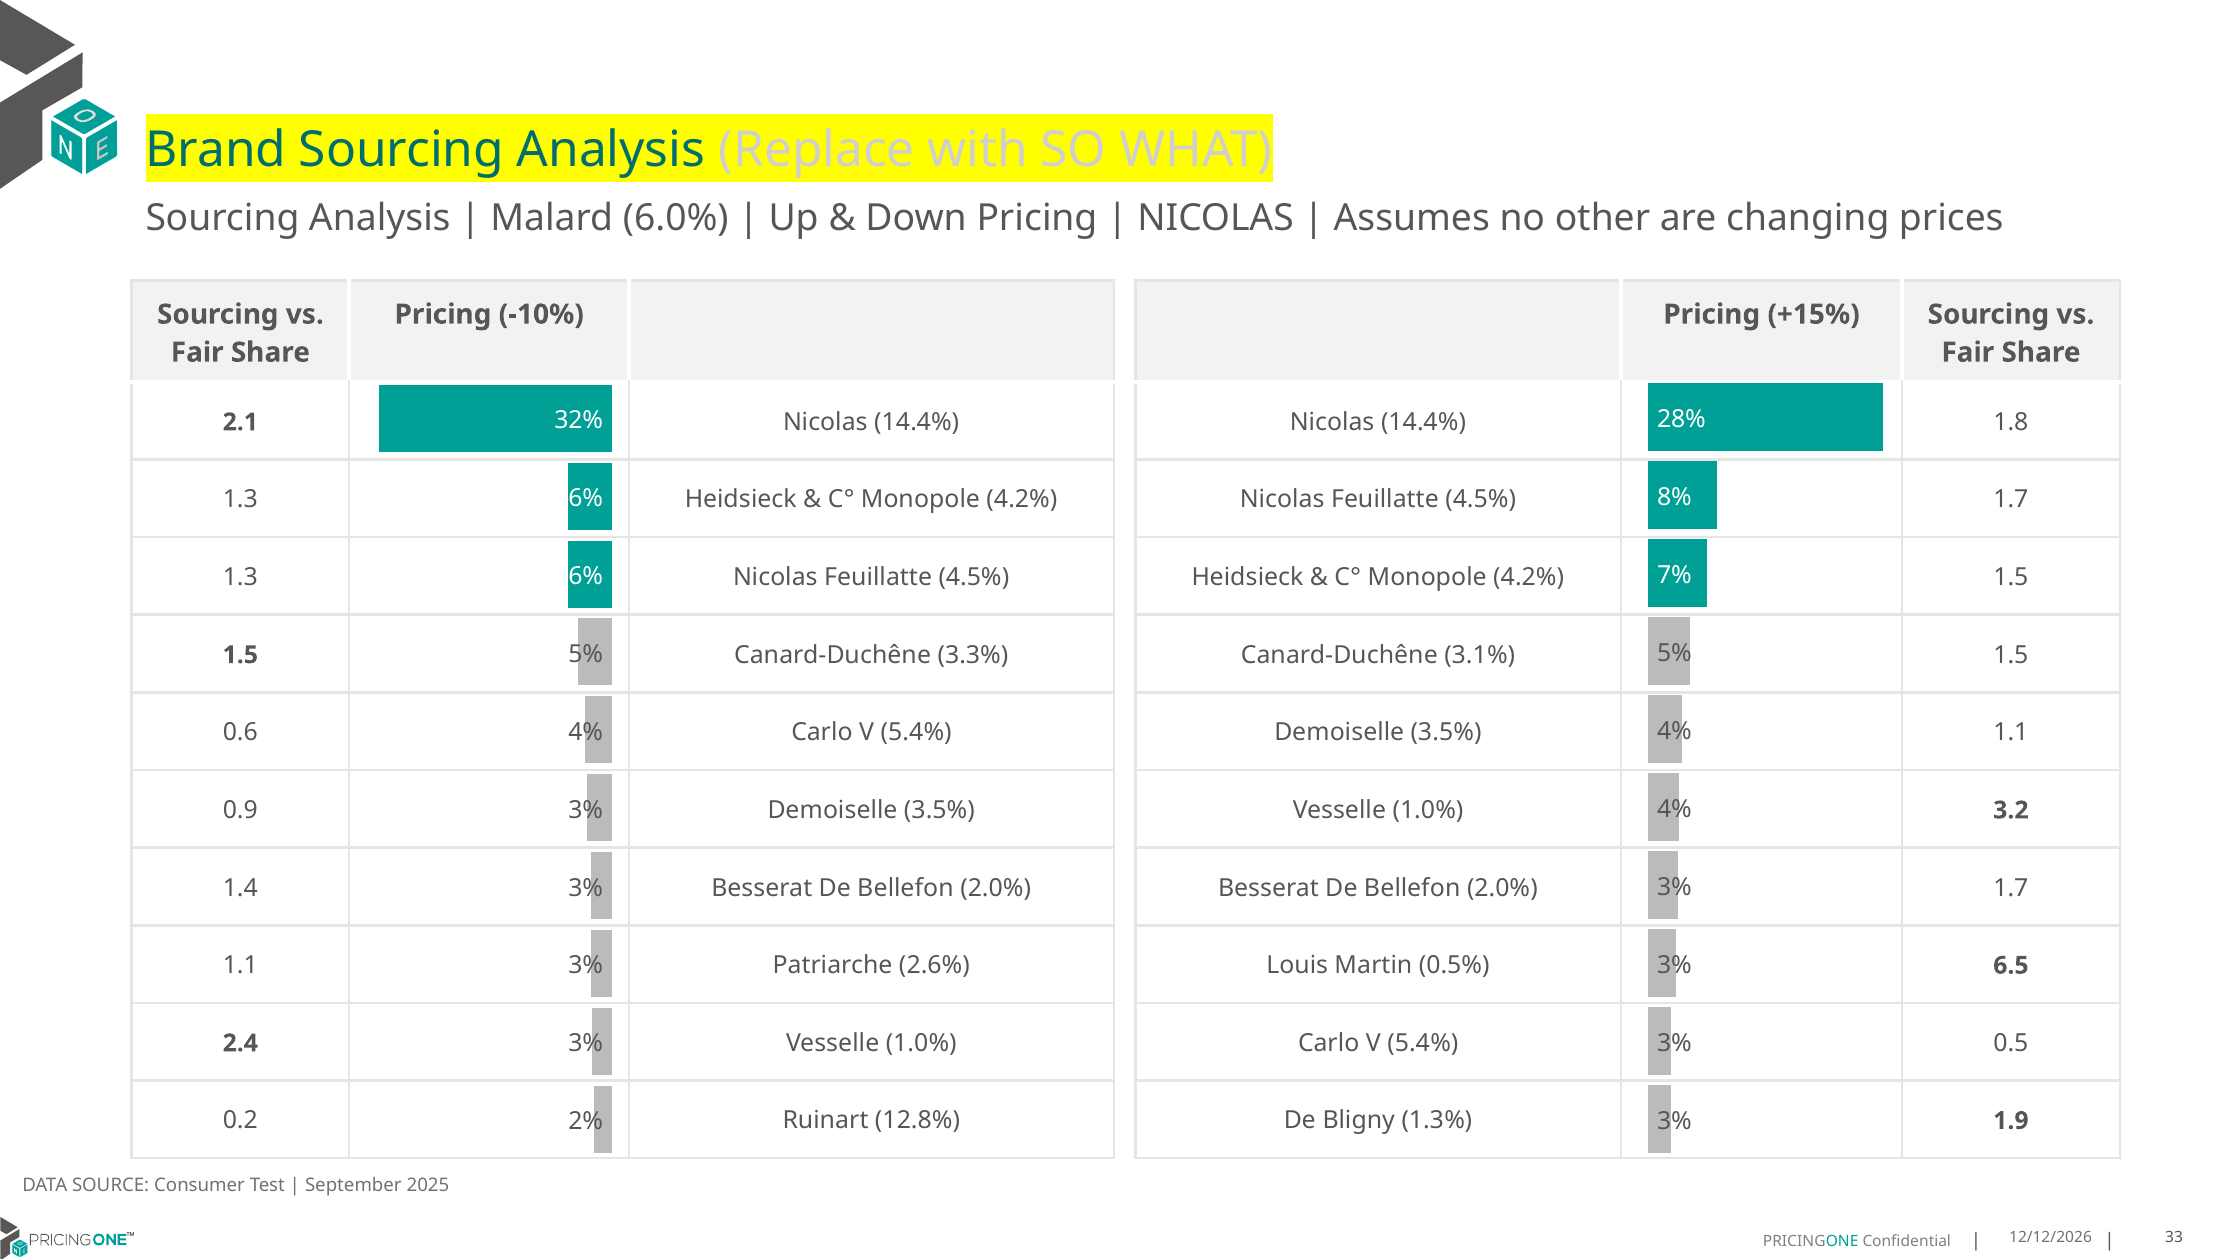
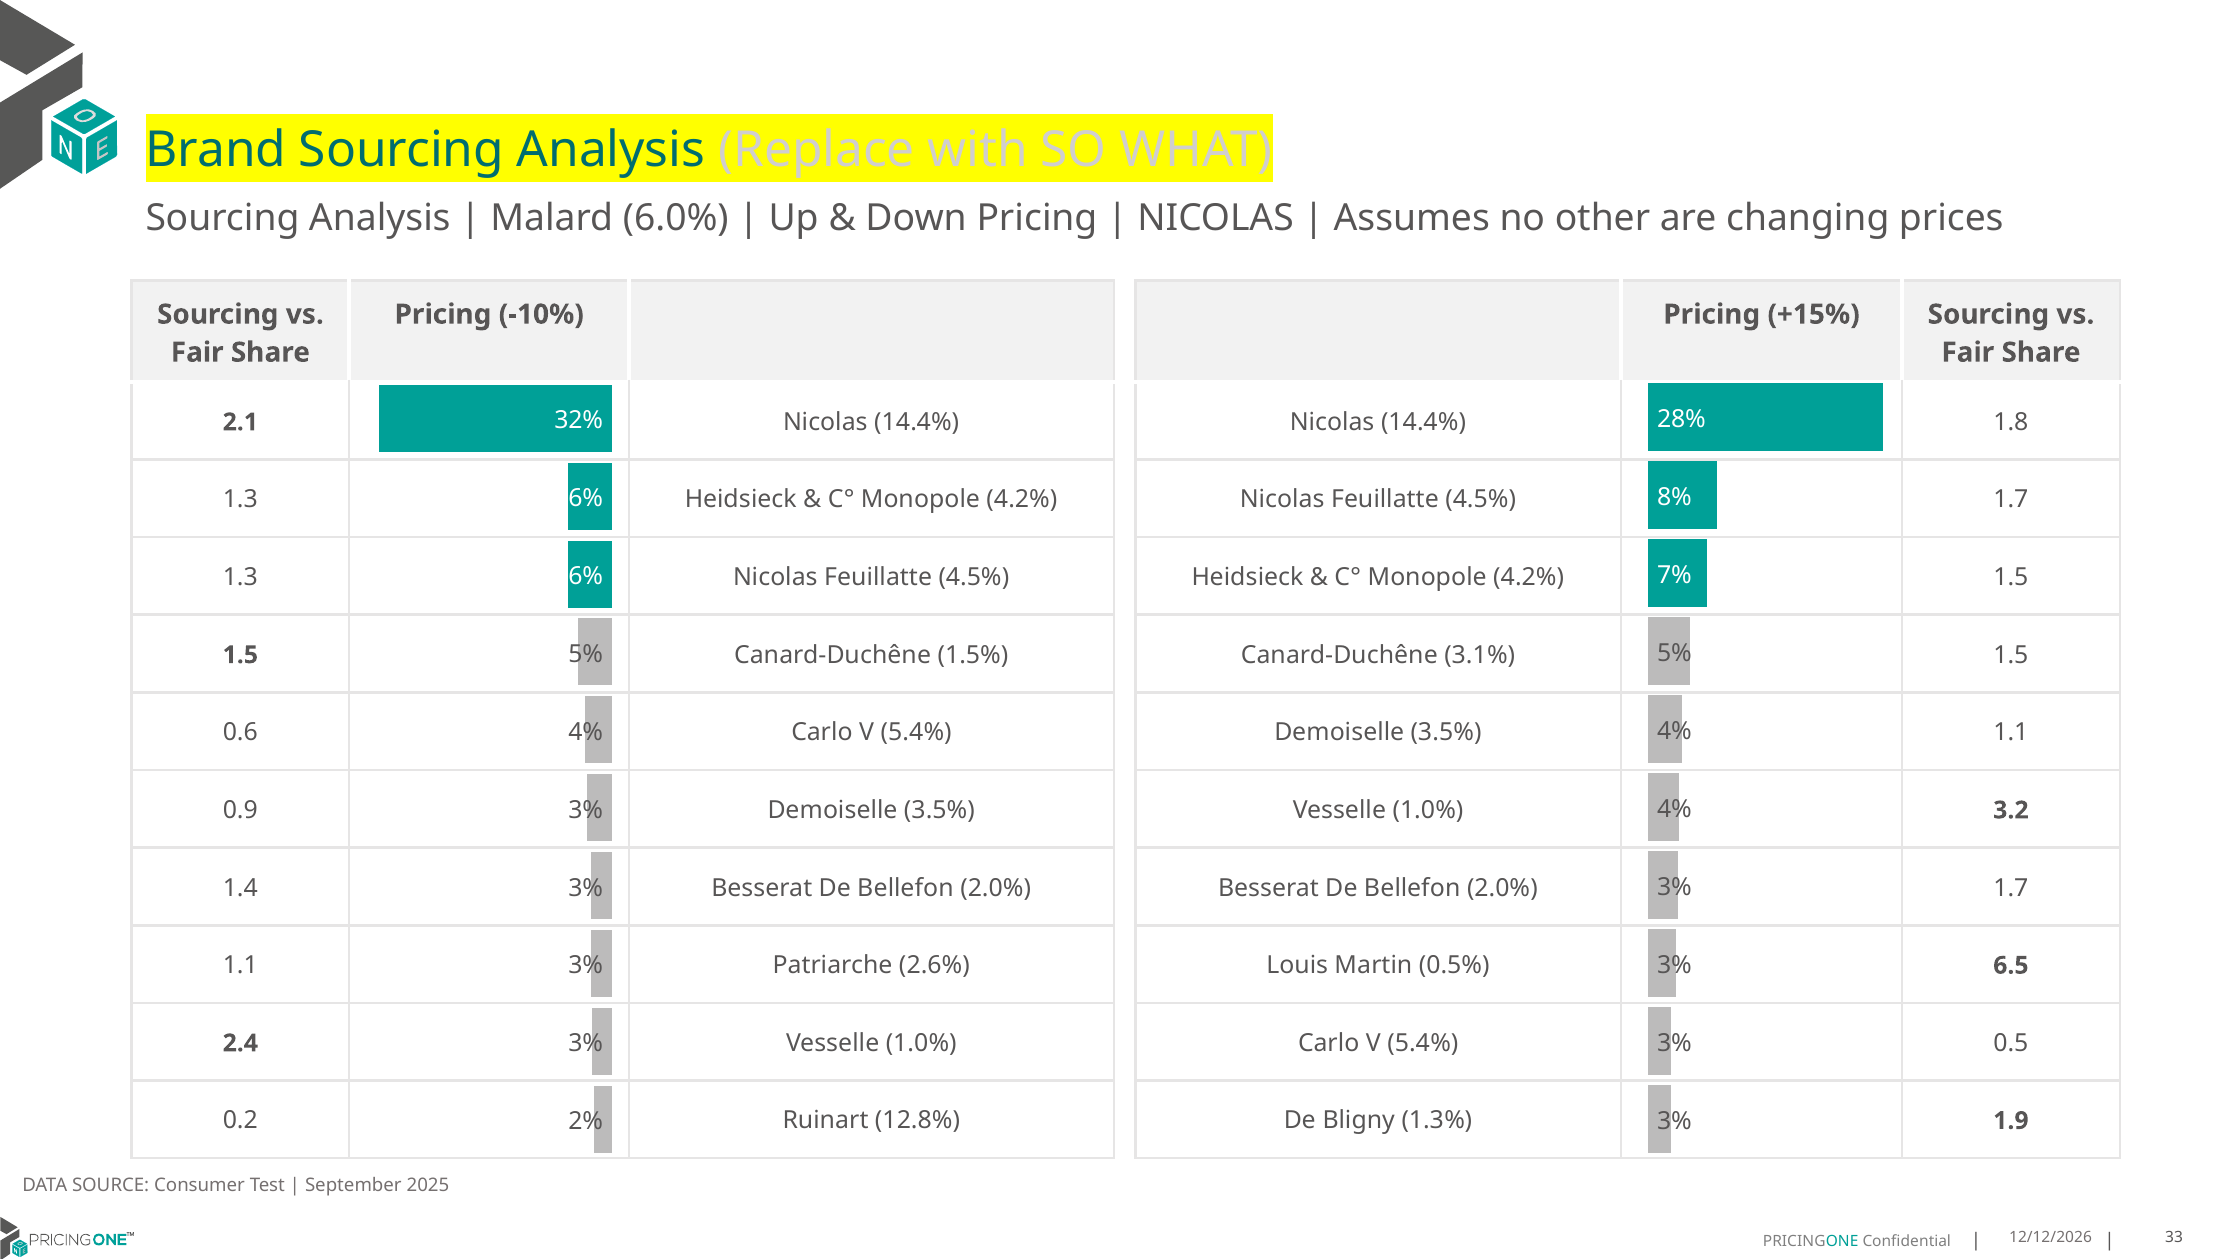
3.3%: 3.3% -> 1.5% (973, 655)
